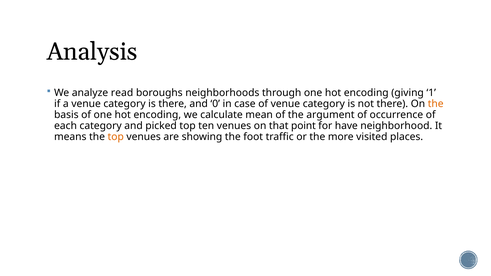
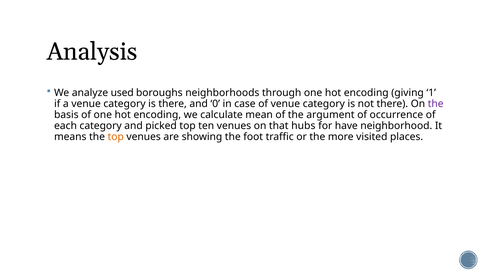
read: read -> used (122, 93)
the colour: orange -> purple (436, 104)
point: point -> hubs (303, 126)
